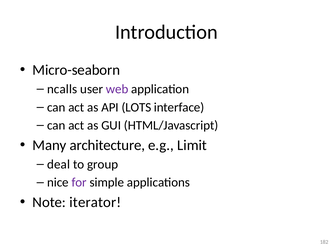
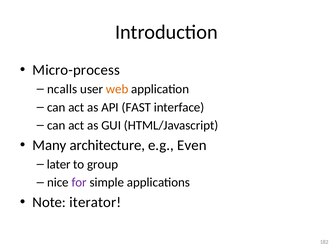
Micro-seaborn: Micro-seaborn -> Micro-process (76, 70)
web colour: purple -> orange (117, 89)
LOTS: LOTS -> FAST (136, 107)
Limit: Limit -> Even (192, 145)
deal: deal -> later (59, 164)
